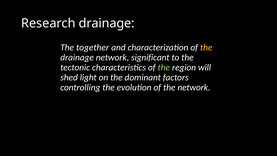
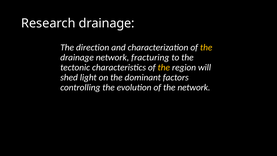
together: together -> direction (93, 47)
significant: significant -> fracturing (150, 57)
the colour: light green -> yellow (164, 67)
